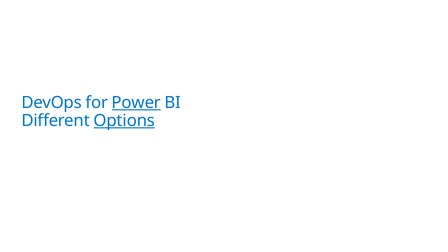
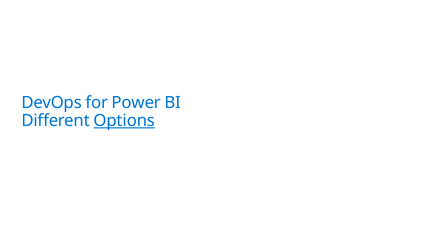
Power underline: present -> none (136, 103)
